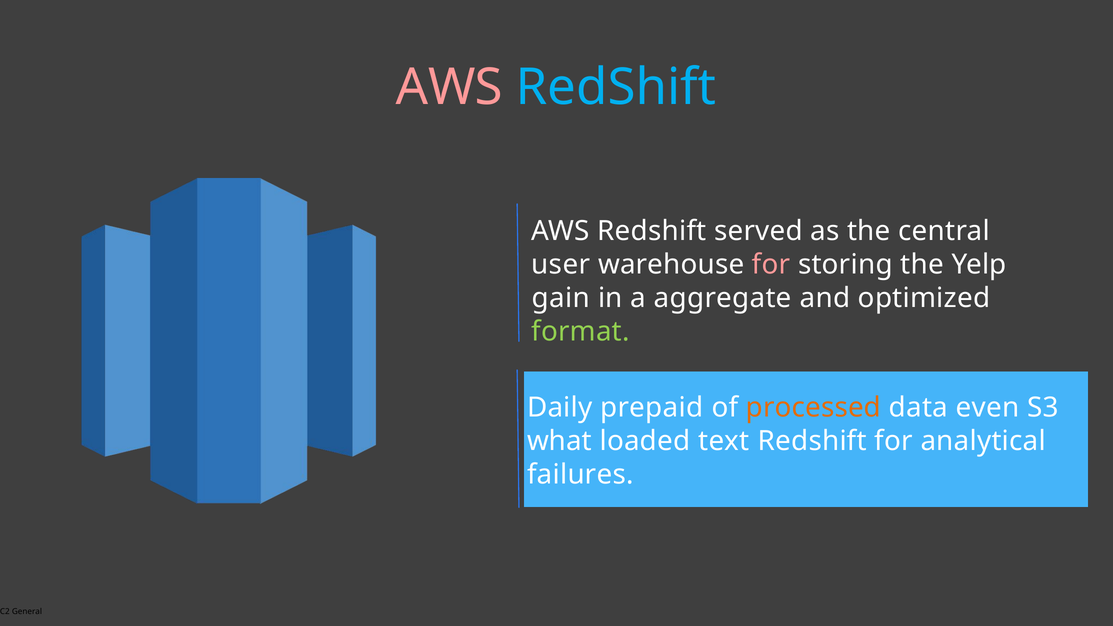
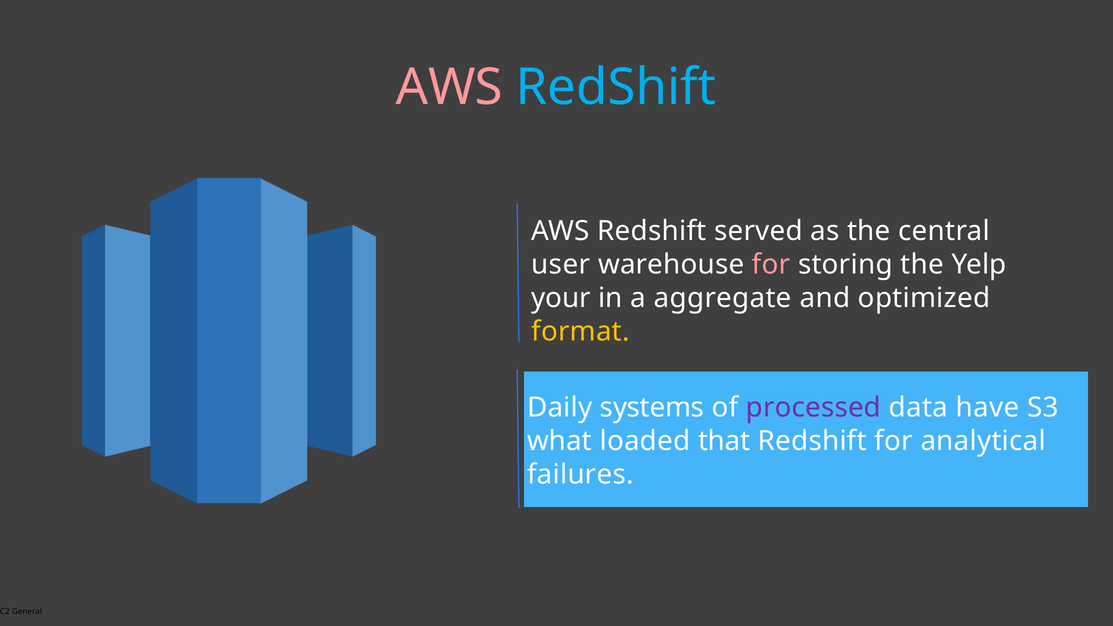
gain: gain -> your (561, 298)
format colour: light green -> yellow (580, 332)
prepaid: prepaid -> systems (652, 408)
processed colour: orange -> purple (813, 408)
even: even -> have (988, 408)
text: text -> that (724, 441)
